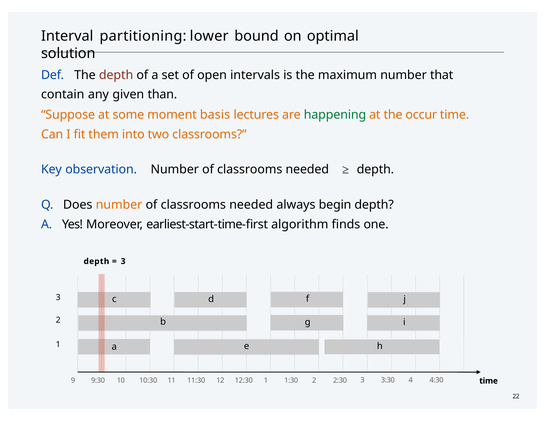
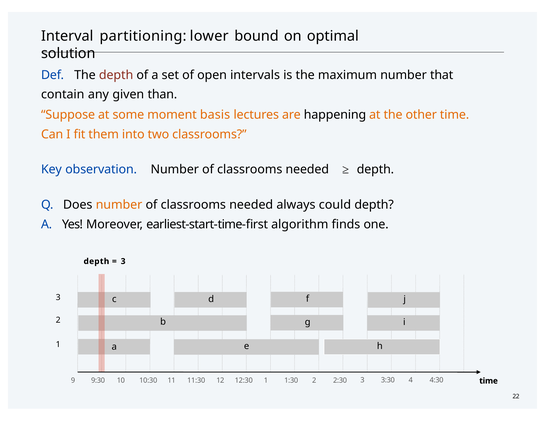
happening colour: green -> black (335, 115)
occur: occur -> other (421, 115)
begin: begin -> could (335, 205)
